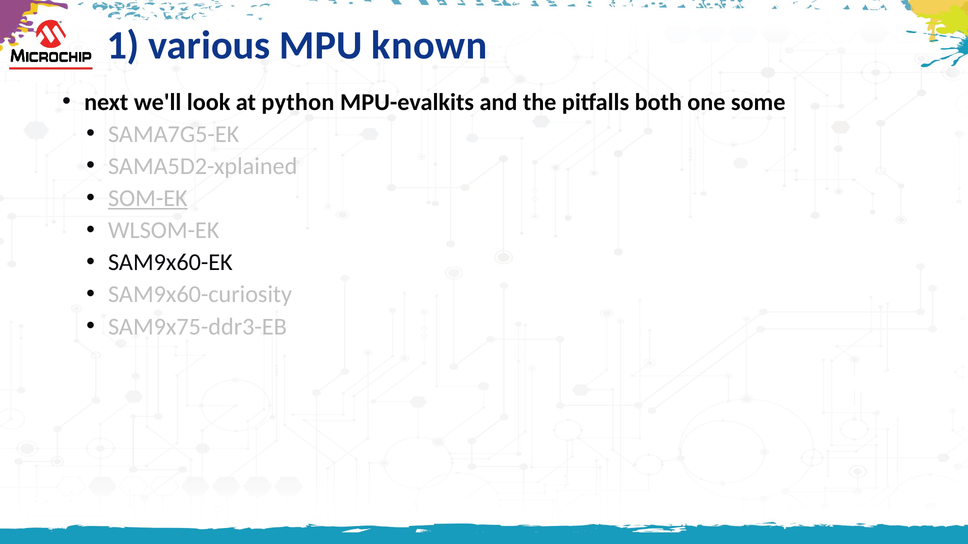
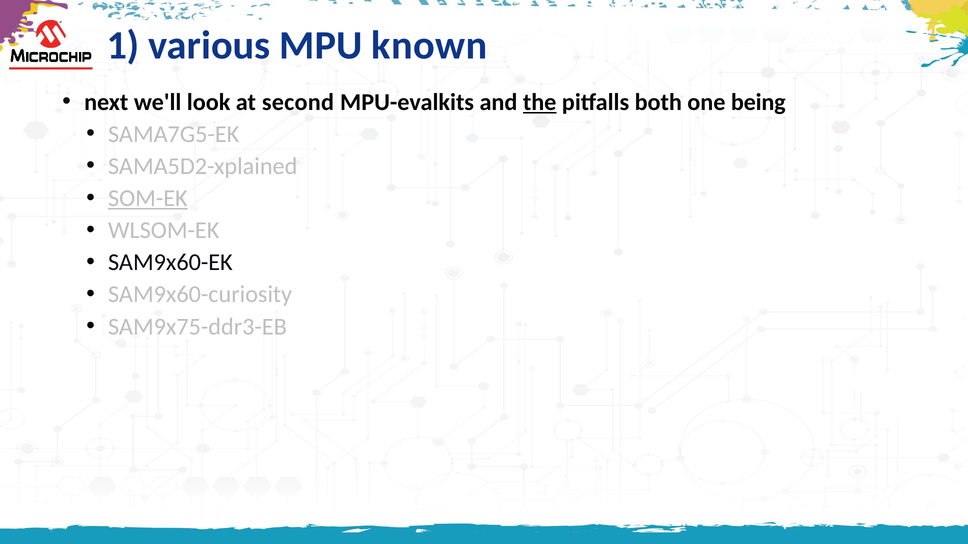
python: python -> second (298, 102)
the underline: none -> present (540, 102)
some: some -> being (758, 102)
